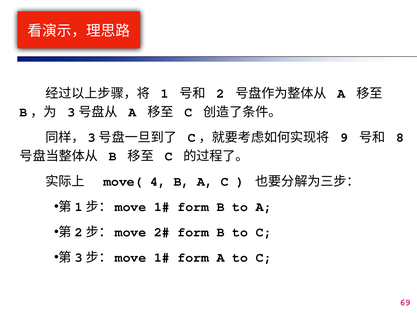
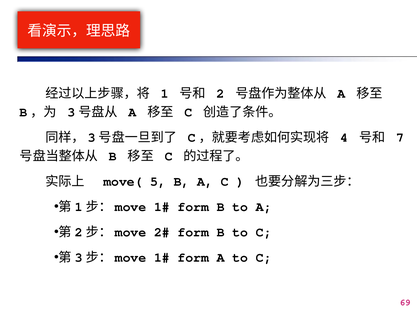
9: 9 -> 4 (344, 137)
8: 8 -> 7 (400, 137)
4: 4 -> 5 (158, 181)
